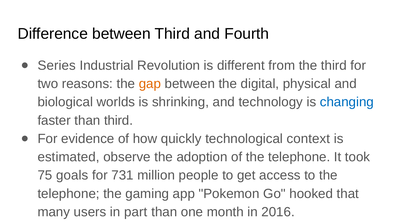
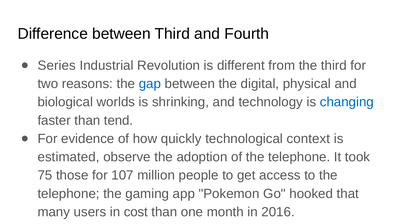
gap colour: orange -> blue (150, 84)
than third: third -> tend (118, 121)
goals: goals -> those (72, 176)
731: 731 -> 107 (122, 176)
part: part -> cost (136, 212)
